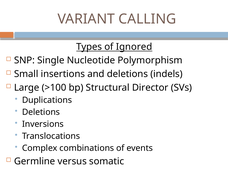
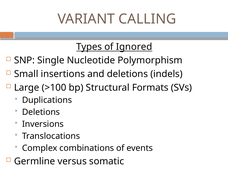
Director: Director -> Formats (150, 88)
